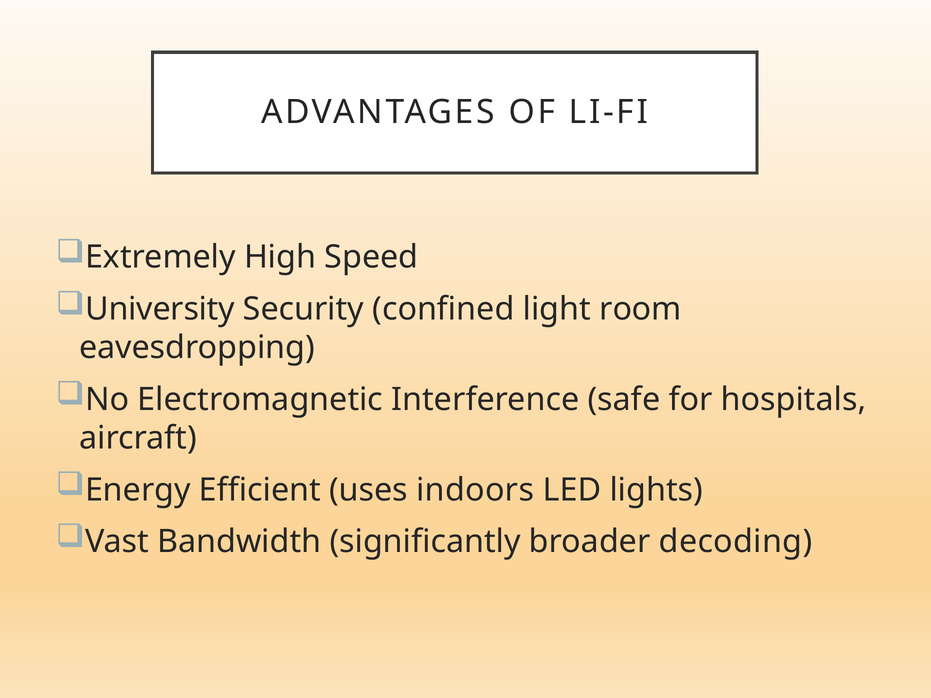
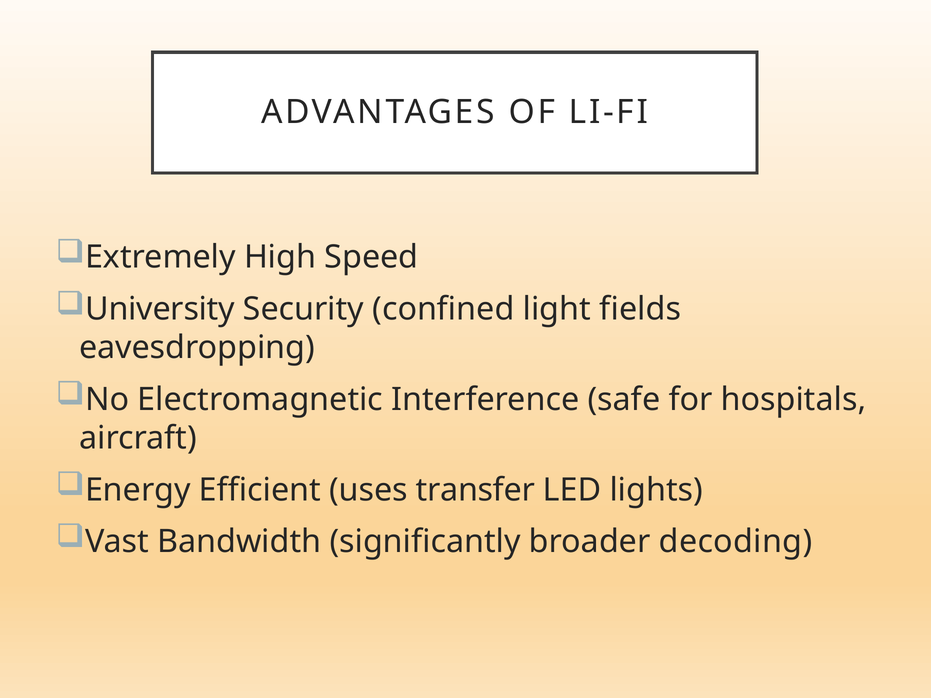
room: room -> fields (640, 309)
indoors: indoors -> transfer (475, 490)
